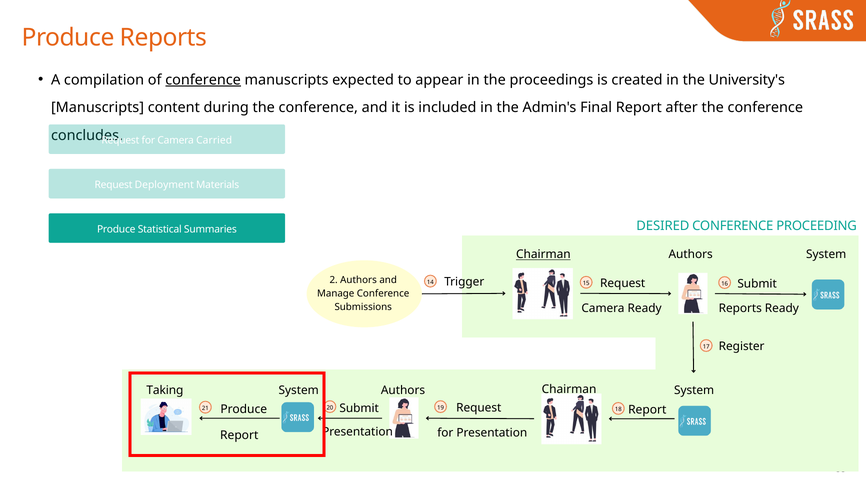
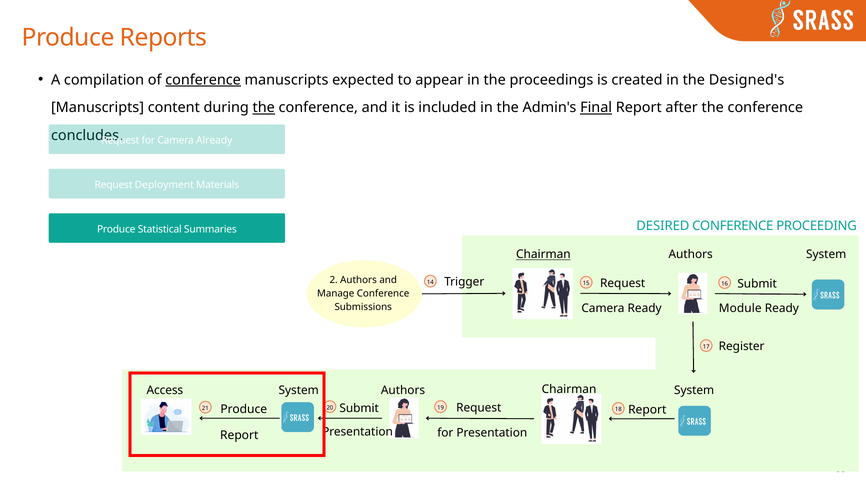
University's: University's -> Designed's (747, 80)
the underline: none -> present (264, 108)
Final underline: none -> present (596, 108)
Carried: Carried -> Already (214, 140)
Reports: Reports -> Module (740, 309)
Taking: Taking -> Access (165, 390)
